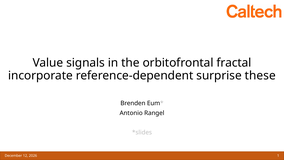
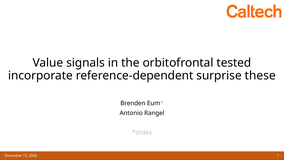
fractal: fractal -> tested (234, 63)
